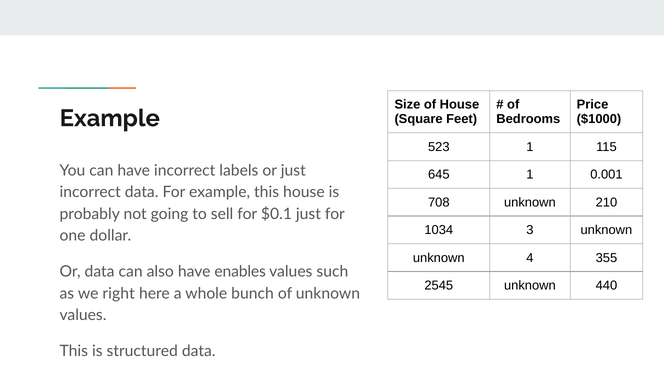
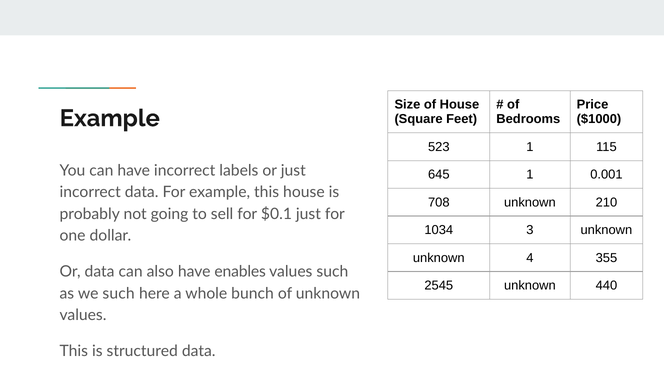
we right: right -> such (119, 294)
